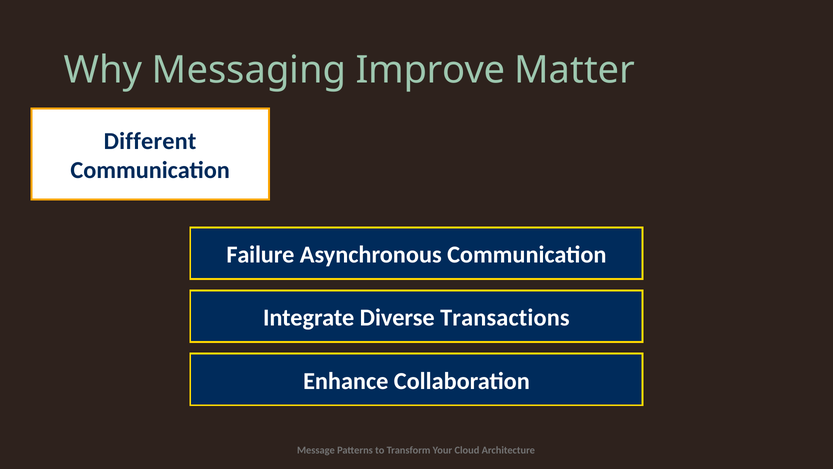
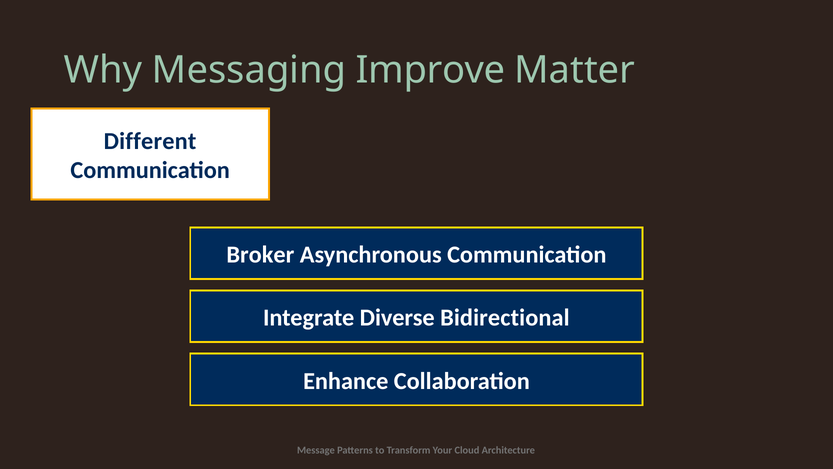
Failure: Failure -> Broker (260, 255)
Transactions: Transactions -> Bidirectional (505, 318)
